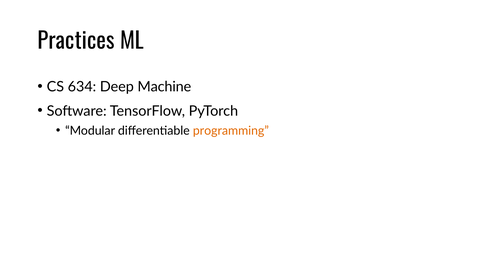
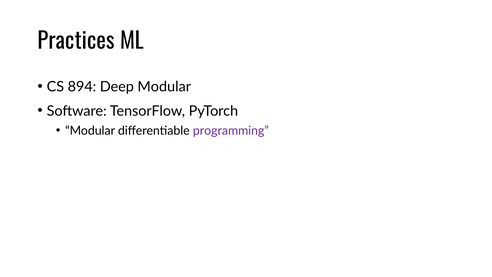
634: 634 -> 894 (82, 87)
Deep Machine: Machine -> Modular (164, 87)
programming colour: orange -> purple (231, 131)
